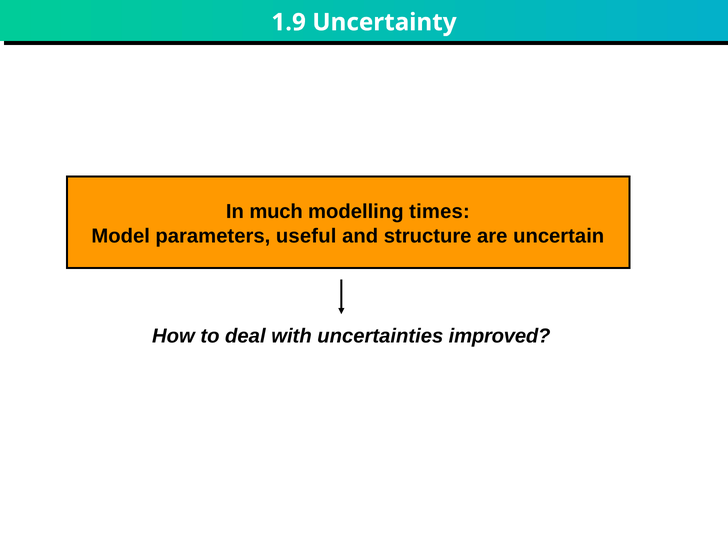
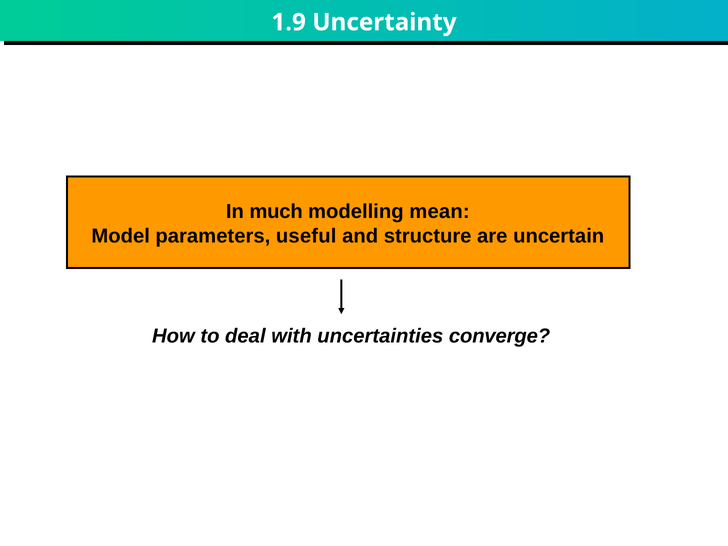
times: times -> mean (440, 212)
improved: improved -> converge (500, 336)
